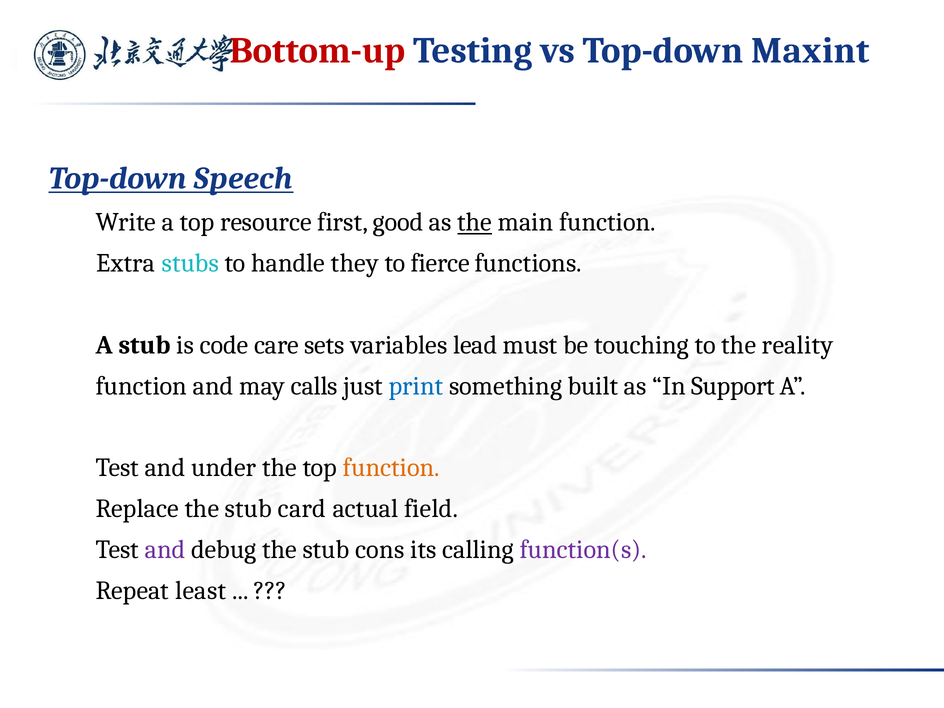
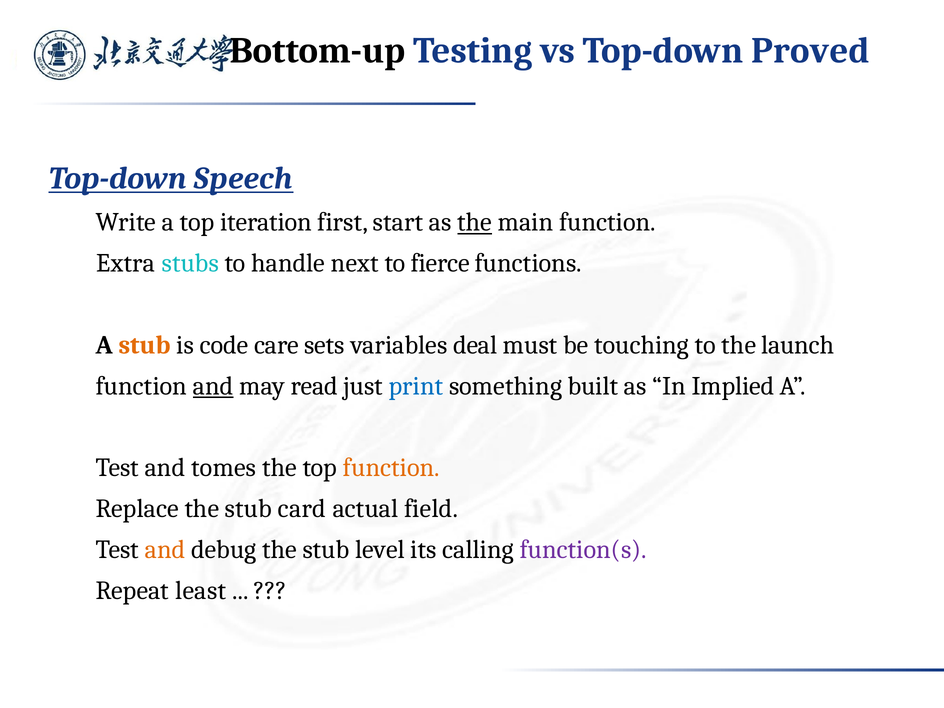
Bottom-up colour: red -> black (318, 51)
Maxint: Maxint -> Proved (810, 51)
resource: resource -> iteration (266, 222)
good: good -> start (398, 222)
they: they -> next (355, 263)
stub colour: black -> orange (145, 345)
lead: lead -> deal (475, 345)
reality: reality -> launch (798, 345)
and underline: none -> present (213, 386)
calls: calls -> read (314, 386)
Support: Support -> Implied (733, 386)
under: under -> tomes (224, 468)
and colour: purple -> orange (165, 550)
cons: cons -> level (380, 550)
